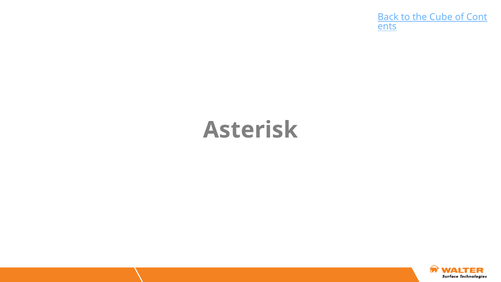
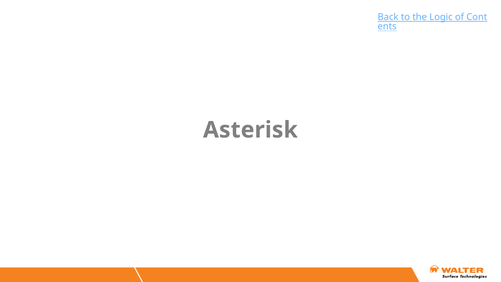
Cube: Cube -> Logic (441, 17)
